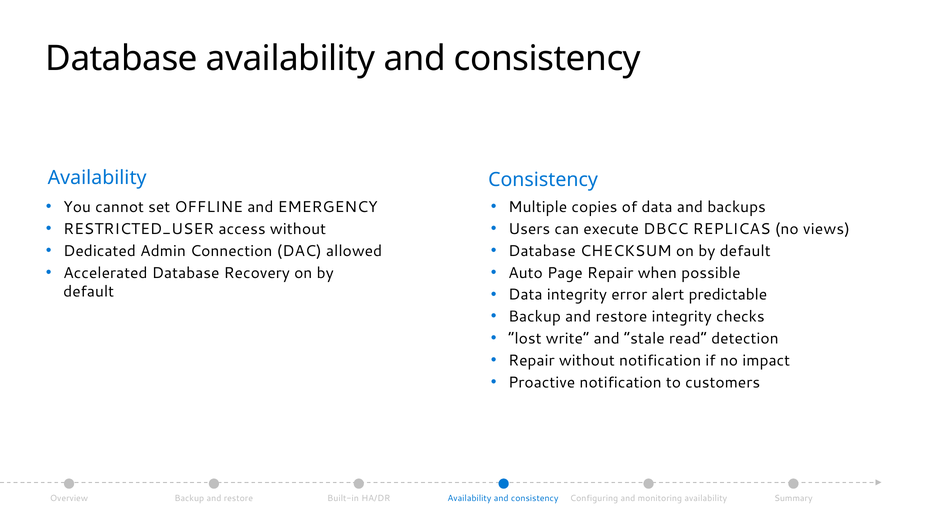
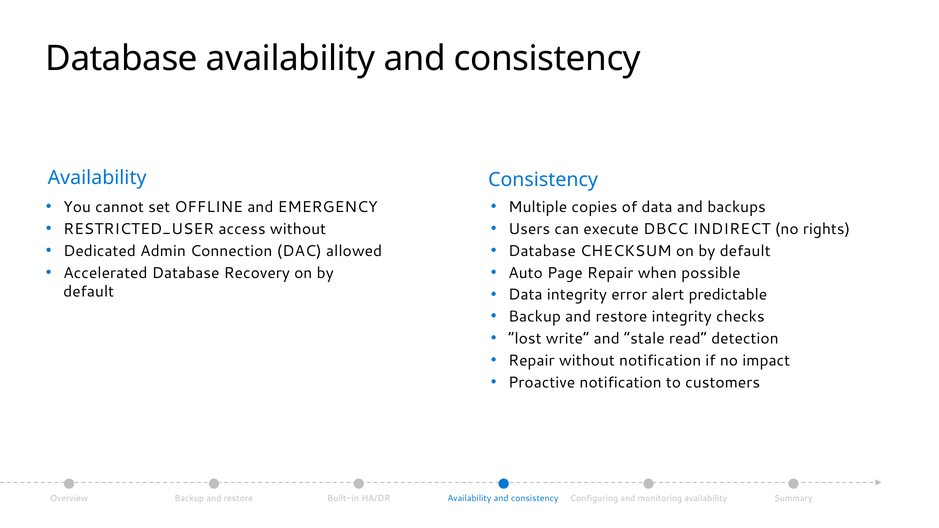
REPLICAS: REPLICAS -> INDIRECT (732, 229)
views: views -> rights (827, 229)
